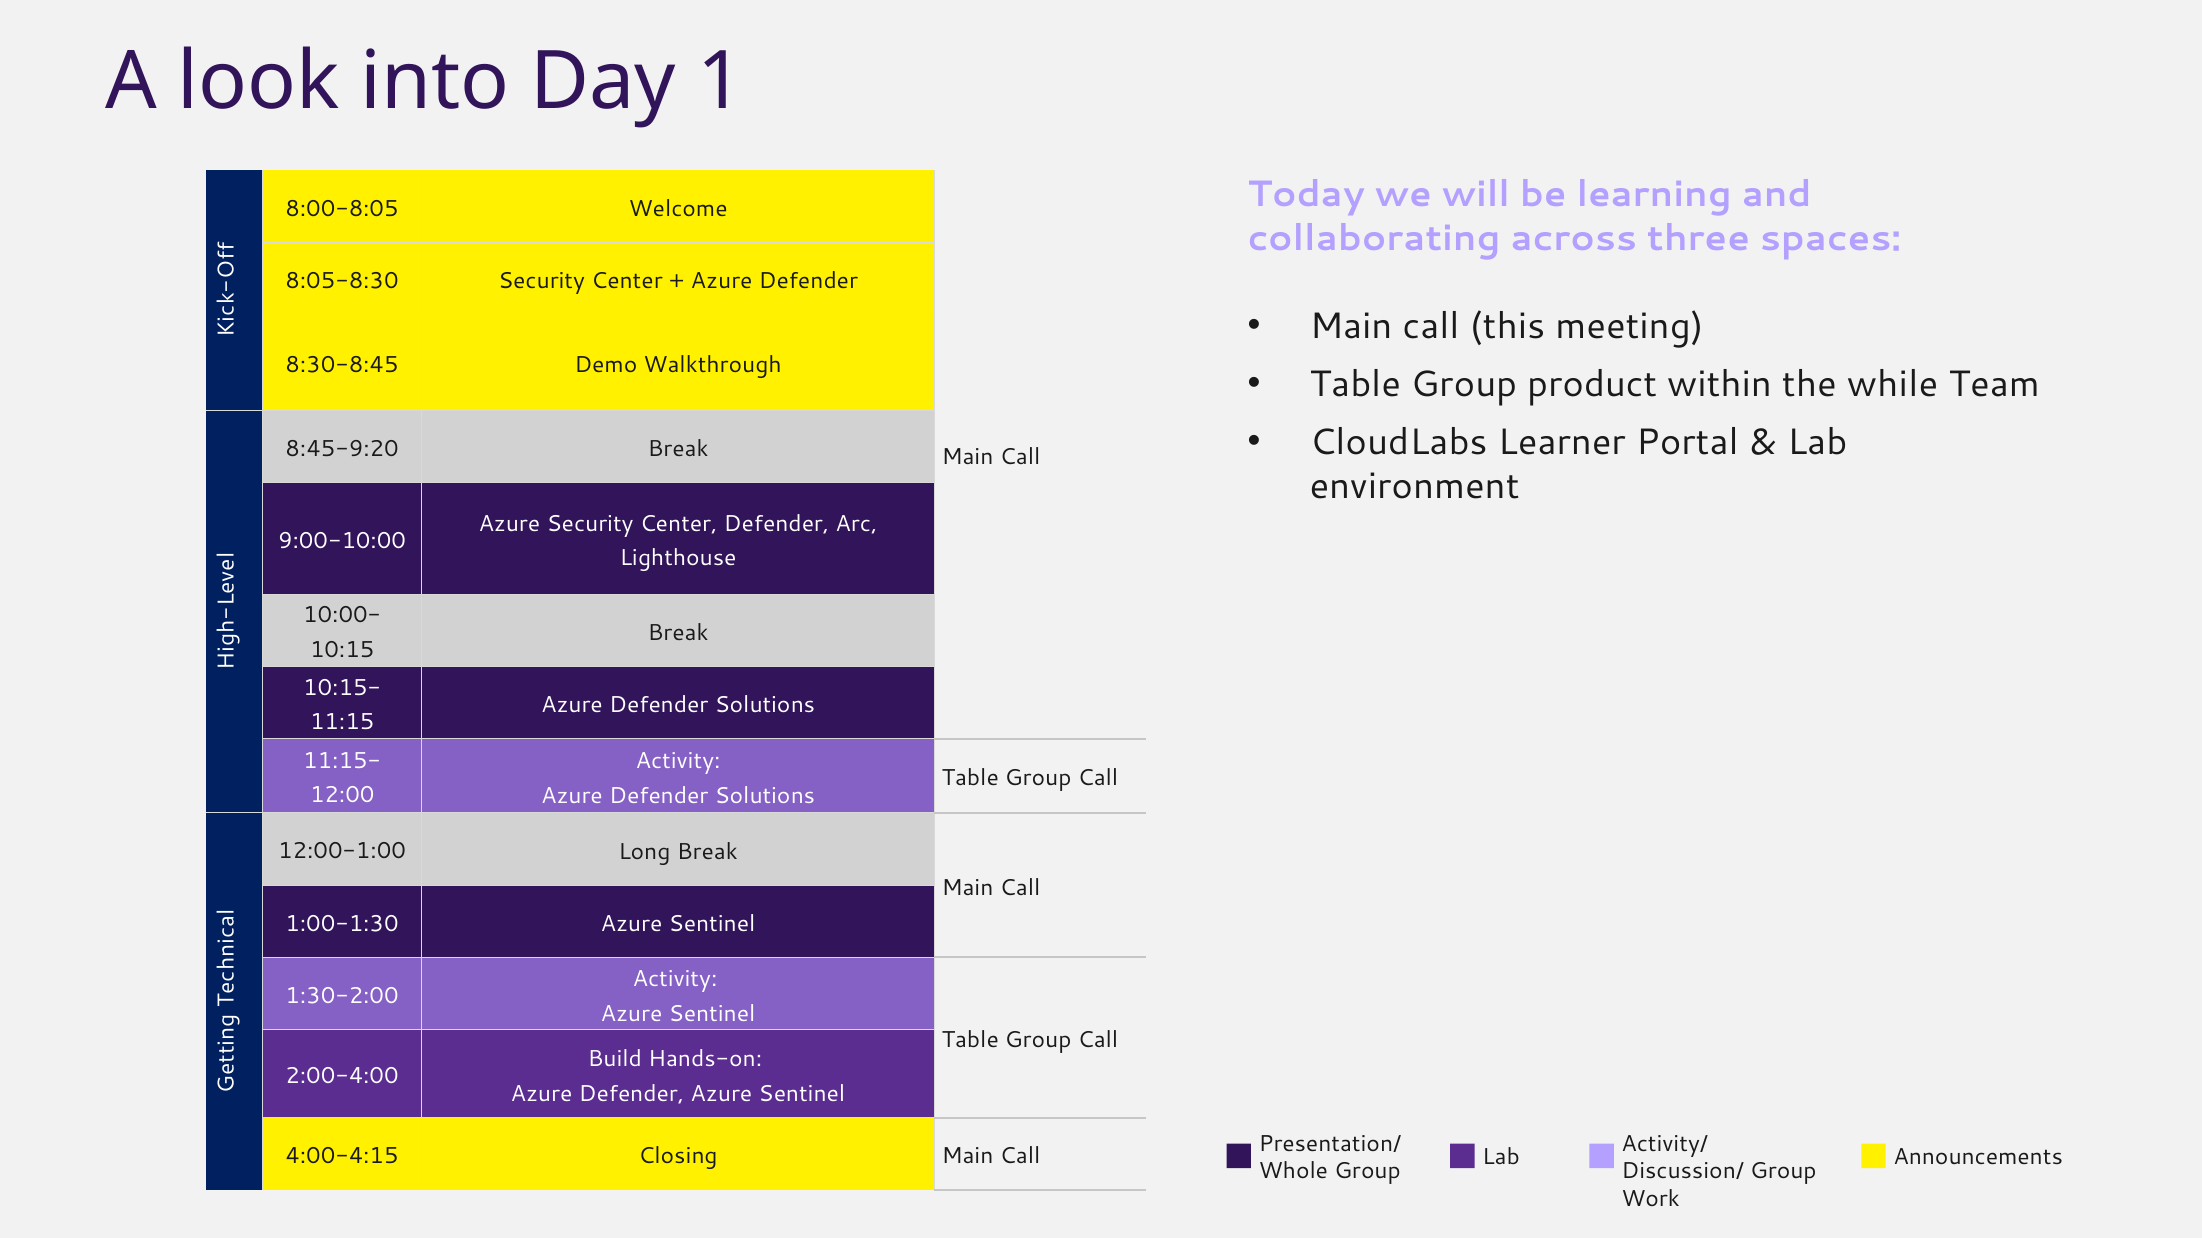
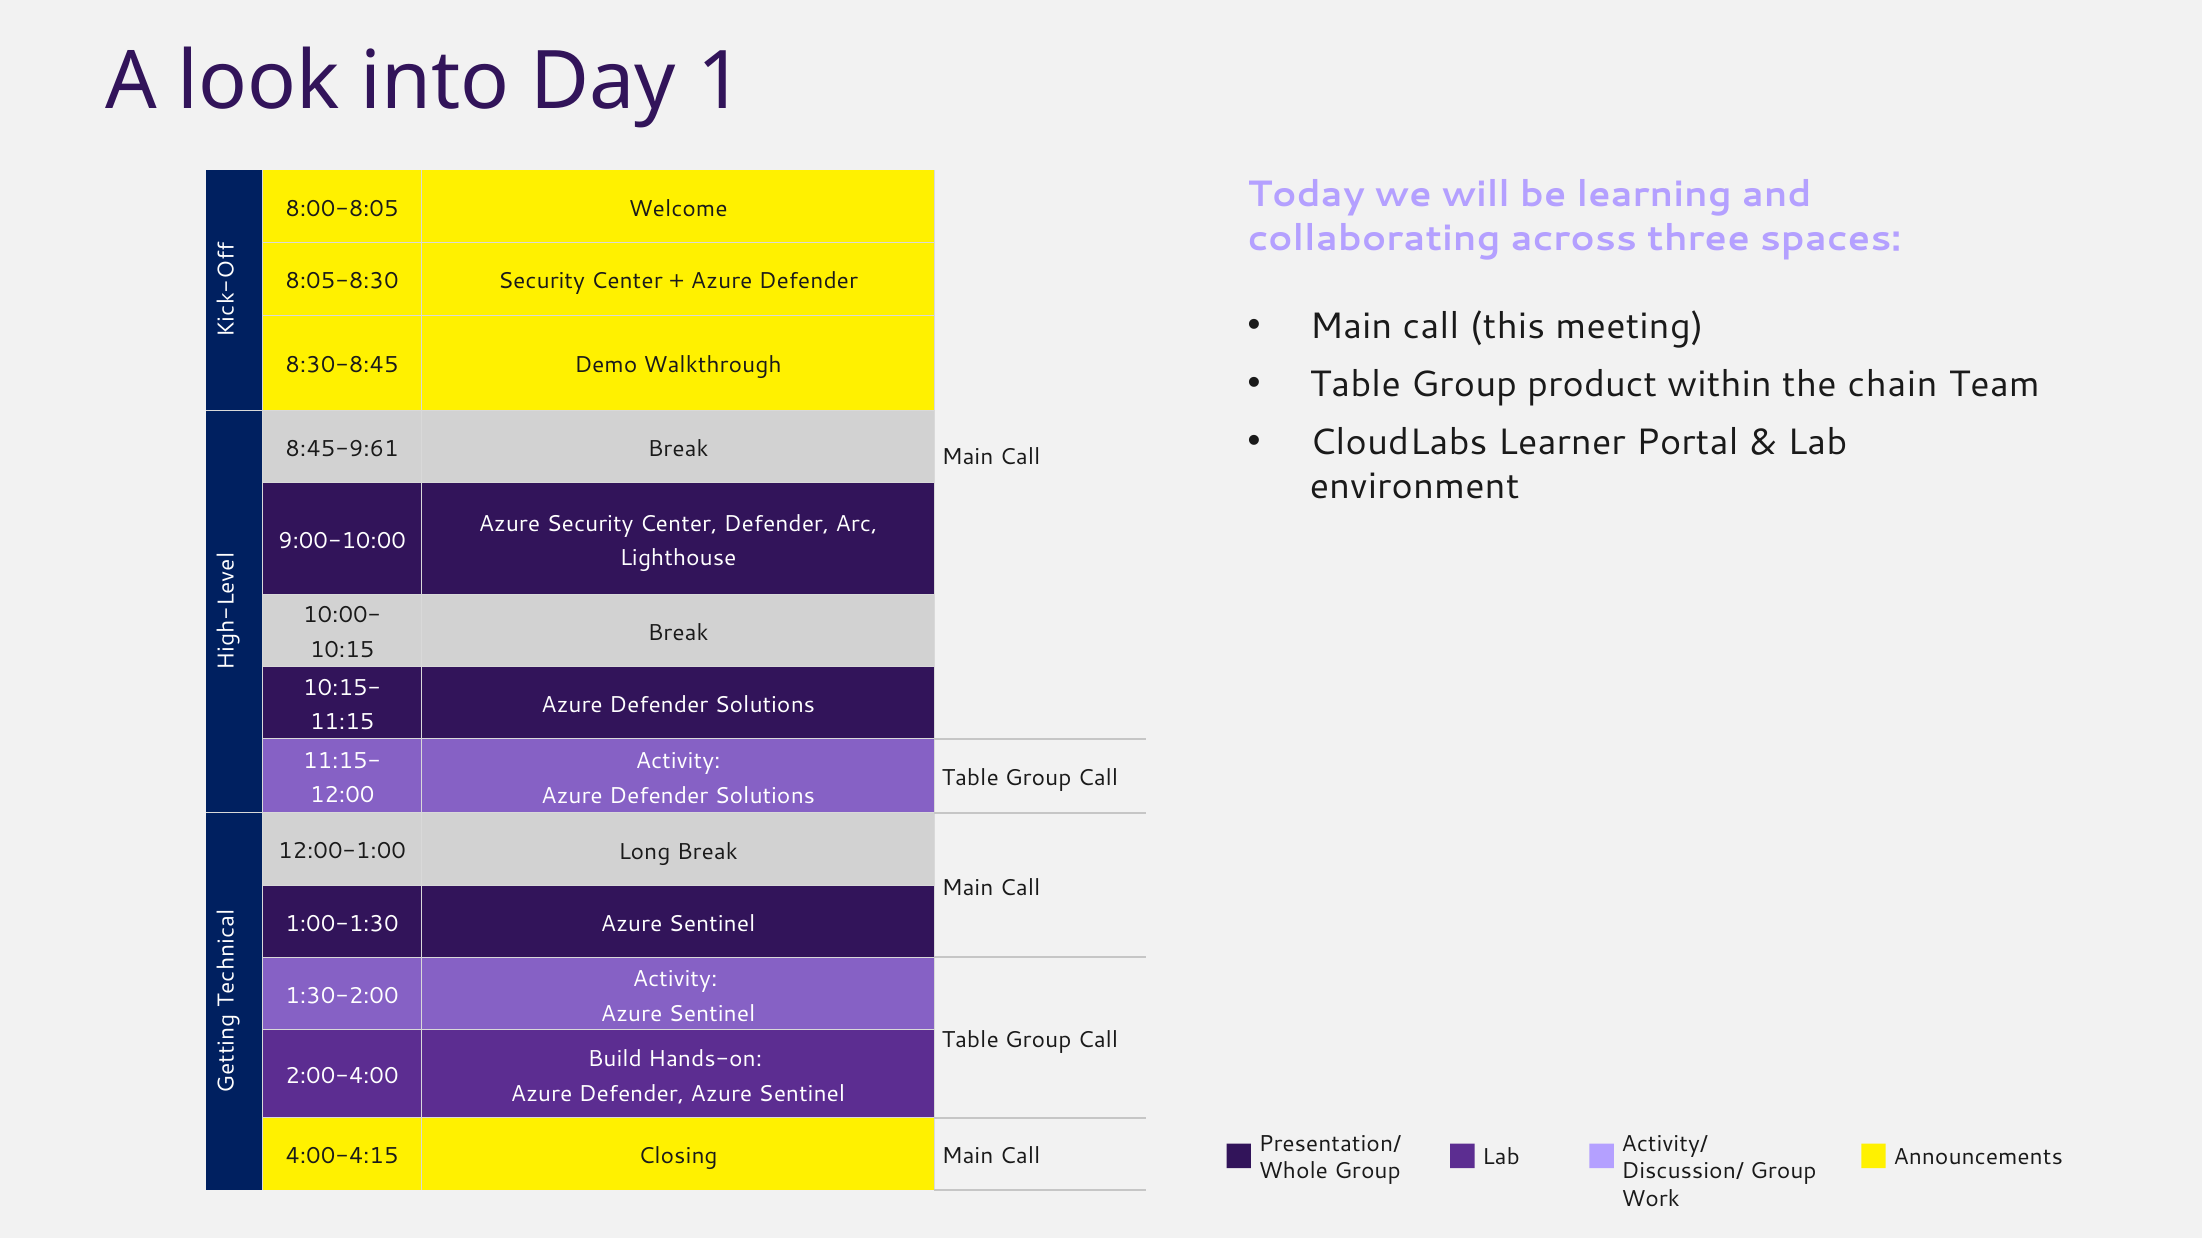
while: while -> chain (1893, 385)
8:45-9:20: 8:45-9:20 -> 8:45-9:61 (342, 449)
